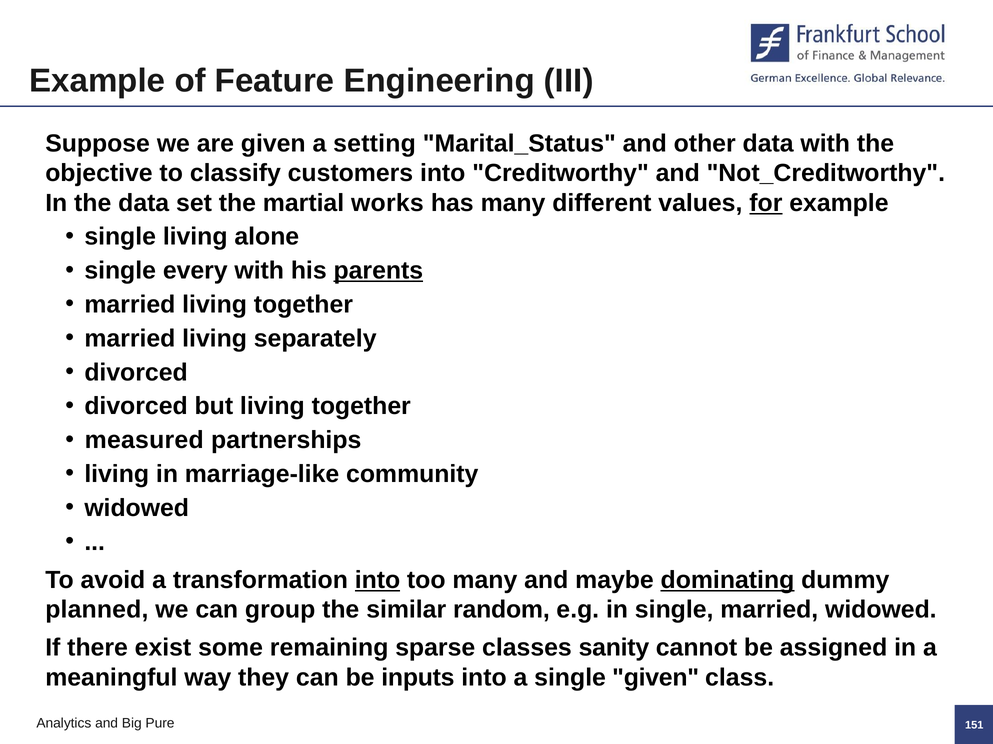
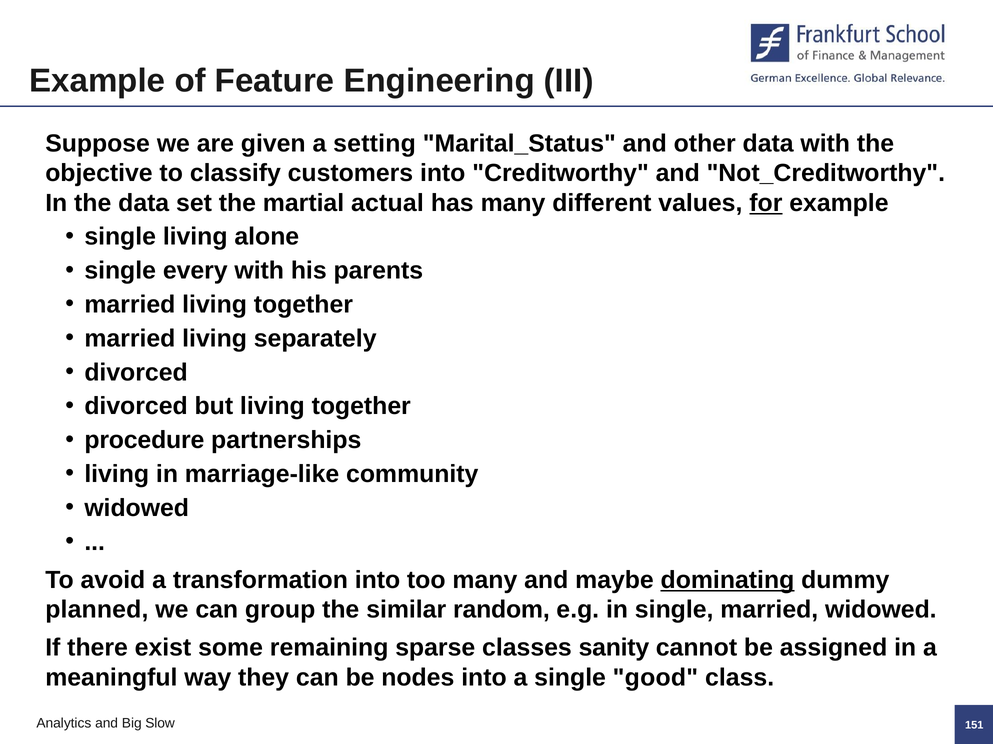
works: works -> actual (387, 203)
parents underline: present -> none (378, 271)
measured: measured -> procedure (144, 441)
into underline: present -> none (377, 581)
inputs: inputs -> nodes (418, 678)
single given: given -> good (655, 678)
Pure: Pure -> Slow (160, 724)
